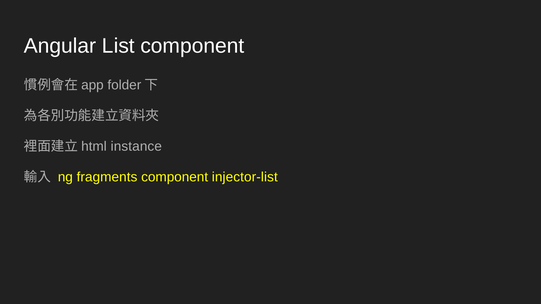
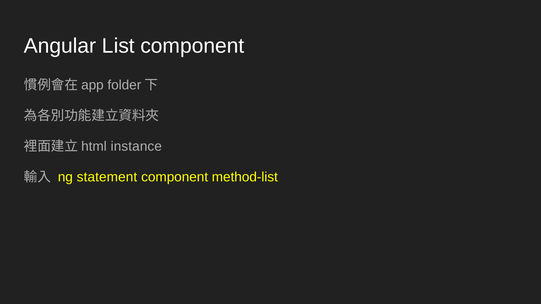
fragments: fragments -> statement (107, 177)
injector-list: injector-list -> method-list (245, 177)
